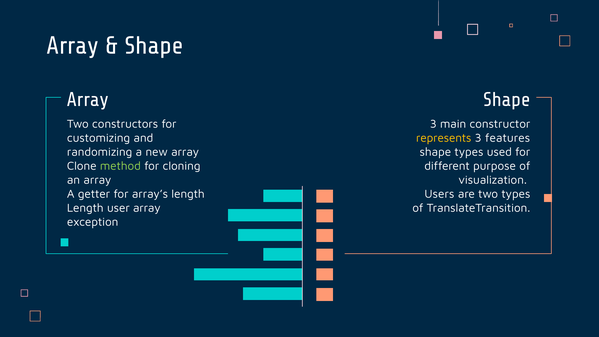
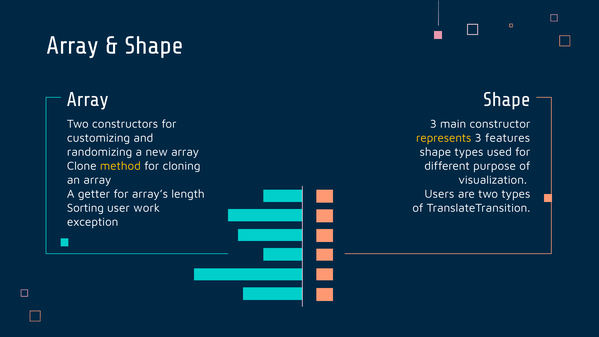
method colour: light green -> yellow (120, 166)
Length: Length -> Sorting (85, 208)
user array: array -> work (147, 208)
